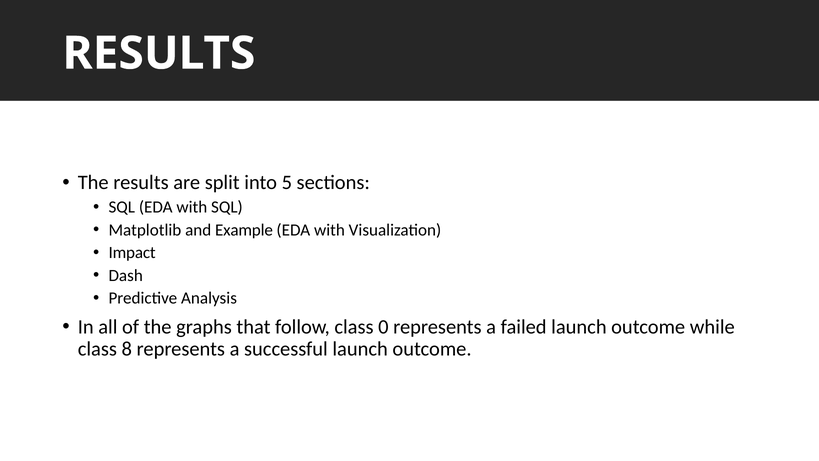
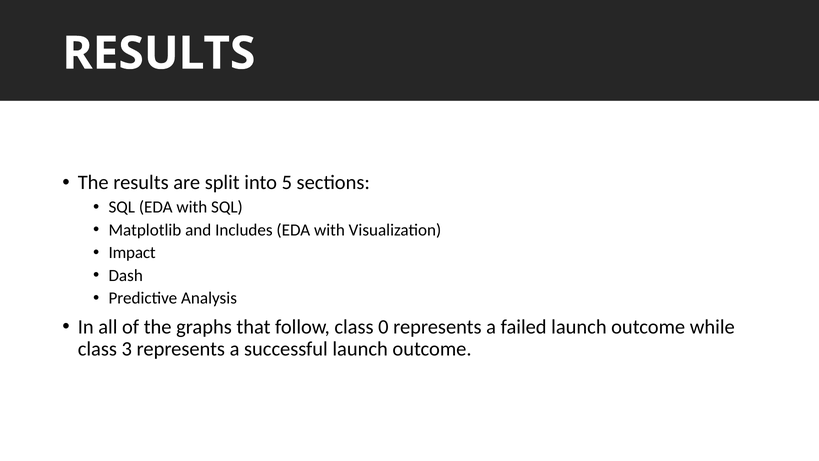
Example: Example -> Includes (244, 230)
8: 8 -> 3 (127, 349)
